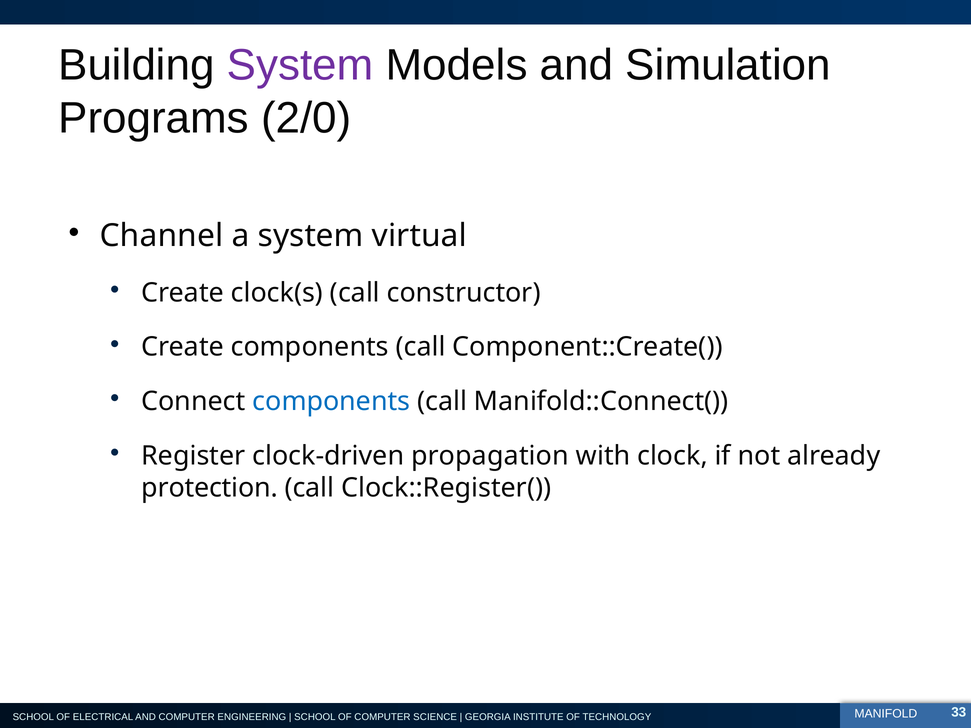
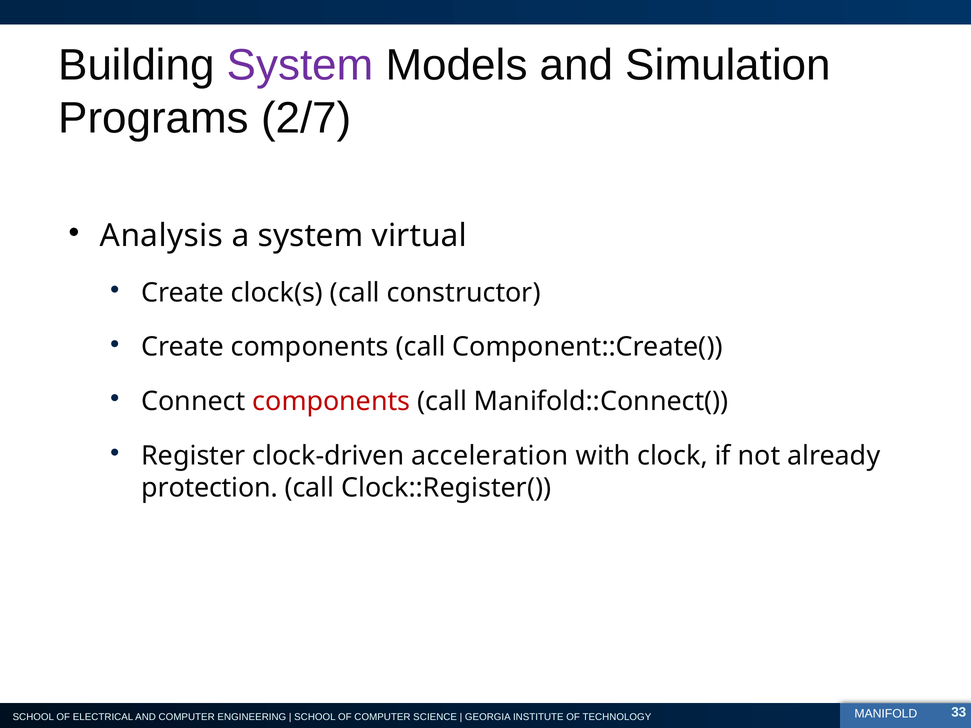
2/0: 2/0 -> 2/7 (306, 118)
Channel: Channel -> Analysis (161, 236)
components colour: blue -> red (331, 401)
propagation: propagation -> acceleration (490, 456)
